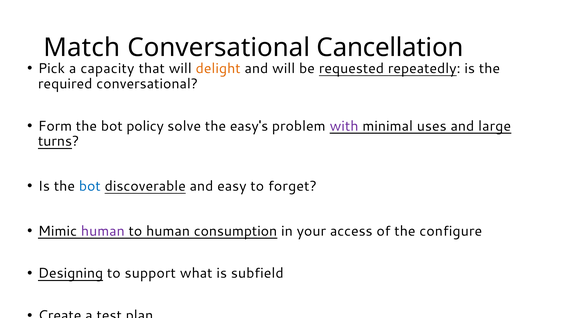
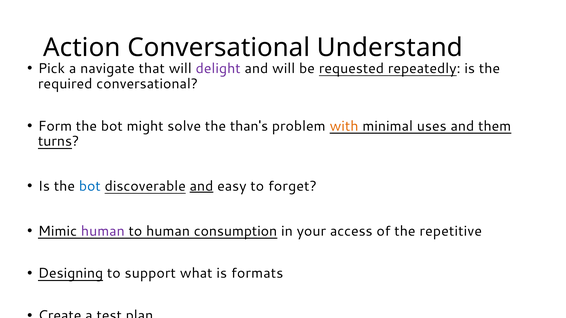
Match: Match -> Action (82, 48)
Cancellation: Cancellation -> Understand (390, 48)
capacity: capacity -> navigate (107, 69)
delight colour: orange -> purple (218, 69)
policy: policy -> might (145, 126)
easy's: easy's -> than's (249, 126)
with colour: purple -> orange (344, 126)
large: large -> them (495, 126)
and underline: none -> present (201, 186)
configure: configure -> repetitive (451, 231)
subfield: subfield -> formats (257, 274)
